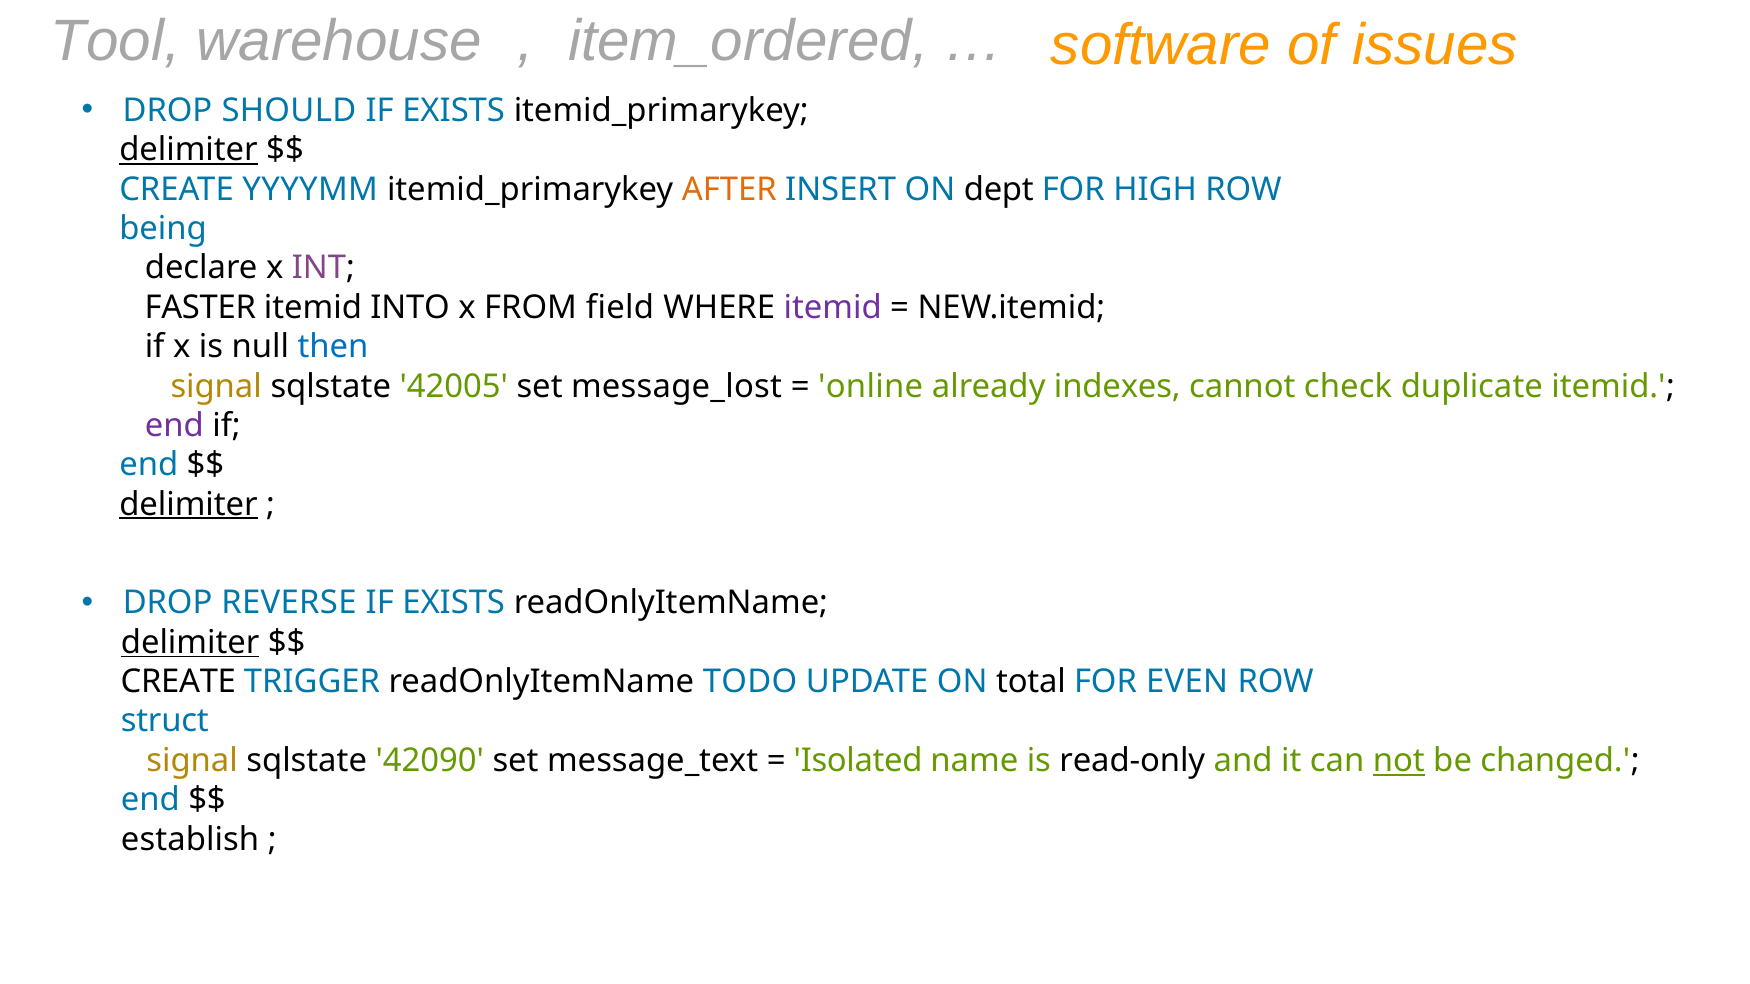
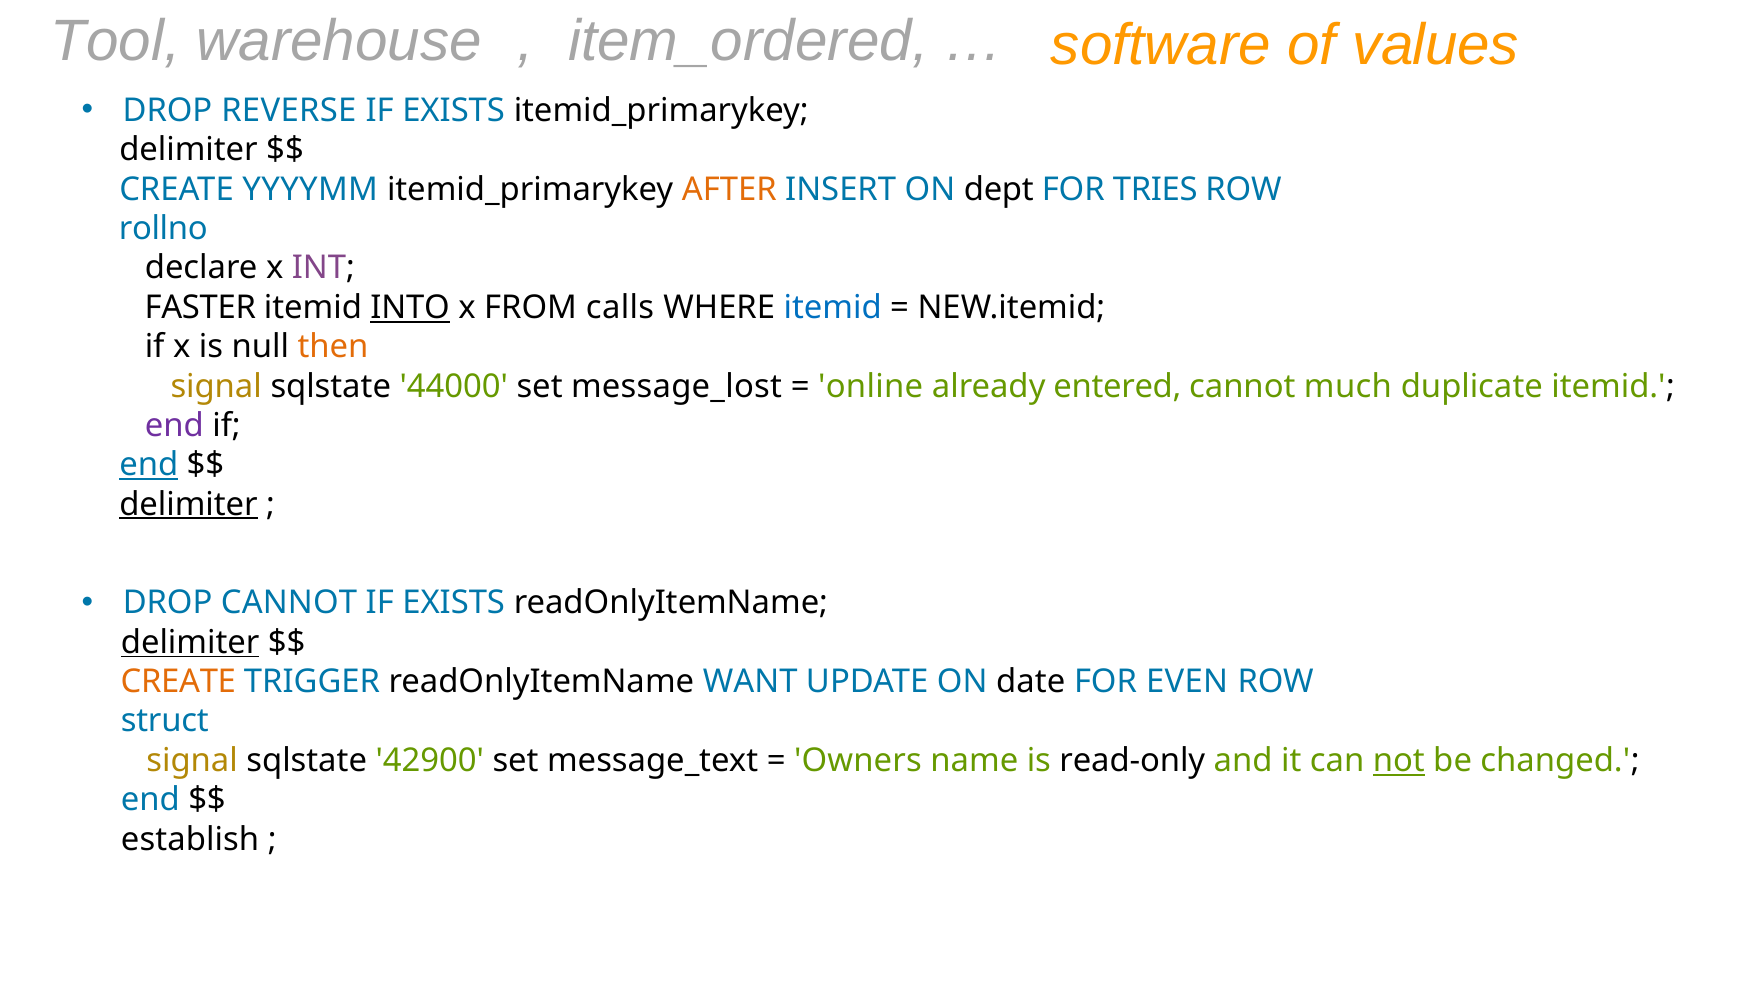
issues: issues -> values (1435, 46)
SHOULD: SHOULD -> REVERSE (289, 111)
delimiter underline: present -> none (189, 150)
HIGH: HIGH -> TRIES (1155, 189)
being: being -> rollno (163, 229)
INTO underline: none -> present (410, 308)
field: field -> calls (620, 308)
itemid colour: purple -> blue (833, 308)
then colour: blue -> orange (333, 347)
42005: 42005 -> 44000 (454, 386)
indexes: indexes -> entered (1117, 386)
check: check -> much (1348, 386)
end underline: none -> present (149, 465)
DROP REVERSE: REVERSE -> CANNOT (289, 603)
CREATE colour: black -> orange (178, 682)
TODO: TODO -> WANT (750, 682)
total: total -> date (1031, 682)
42090: 42090 -> 42900 (430, 761)
Isolated: Isolated -> Owners (858, 761)
